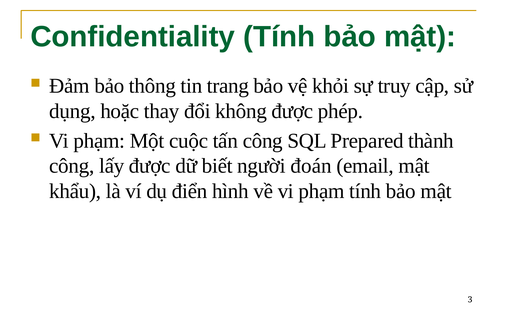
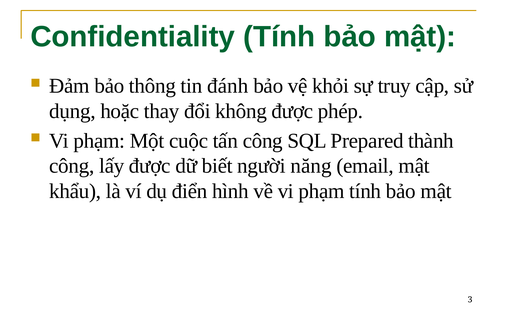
trang: trang -> đánh (228, 86)
đoán: đoán -> năng (311, 166)
